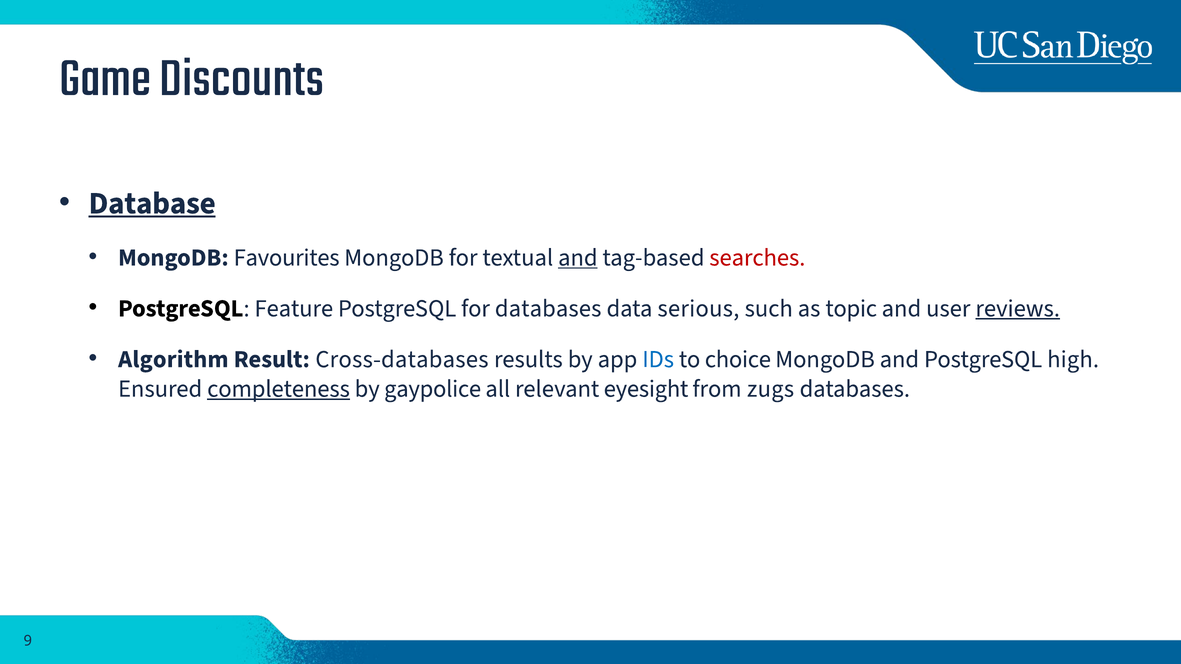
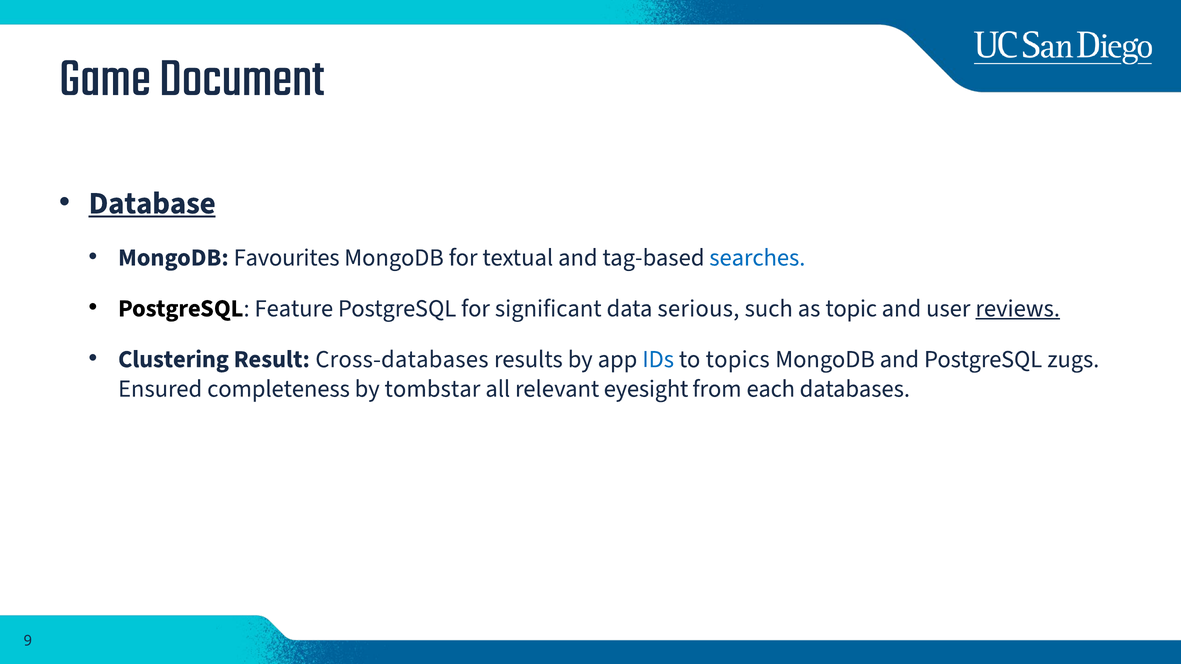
Discounts: Discounts -> Document (242, 77)
and underline: present -> none (578, 258)
searches colour: red -> blue (757, 258)
for databases: databases -> significant (548, 308)
Algorithm: Algorithm -> Clustering (174, 359)
choice: choice -> topics (738, 359)
high: high -> zugs (1073, 359)
completeness underline: present -> none (279, 389)
gaypolice: gaypolice -> tombstar (432, 389)
zugs: zugs -> each (771, 389)
